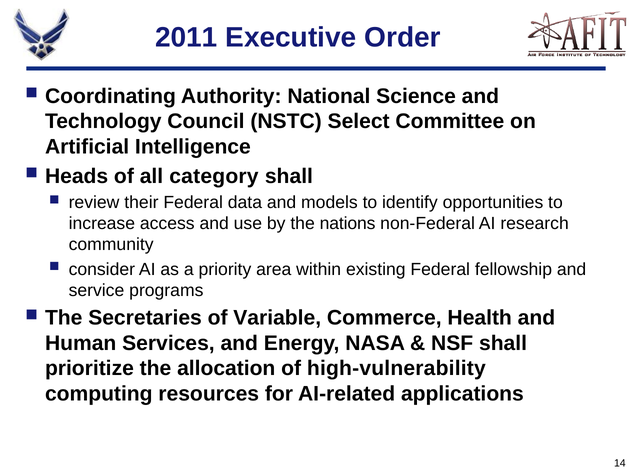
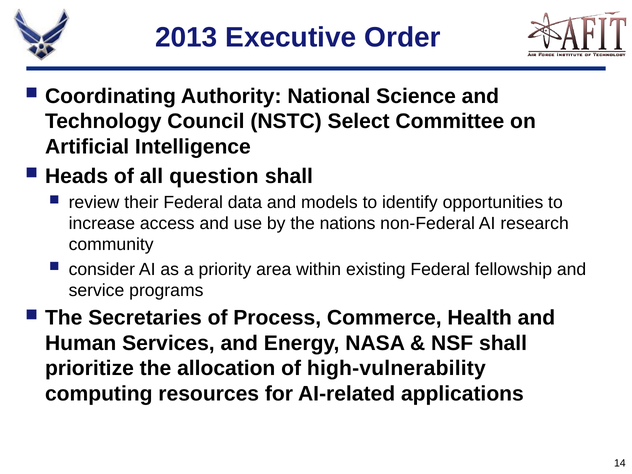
2011: 2011 -> 2013 (186, 37)
category: category -> question (214, 176)
Variable: Variable -> Process (277, 318)
